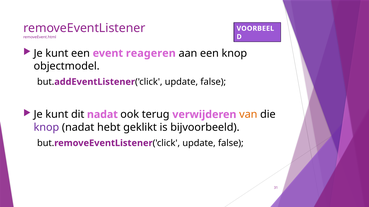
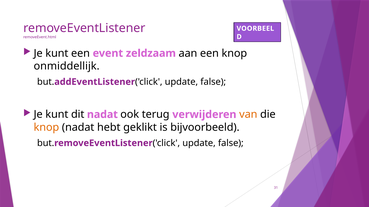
reageren: reageren -> zeldzaam (151, 53)
objectmodel: objectmodel -> onmiddellijk (67, 66)
knop colour: purple -> orange (46, 128)
